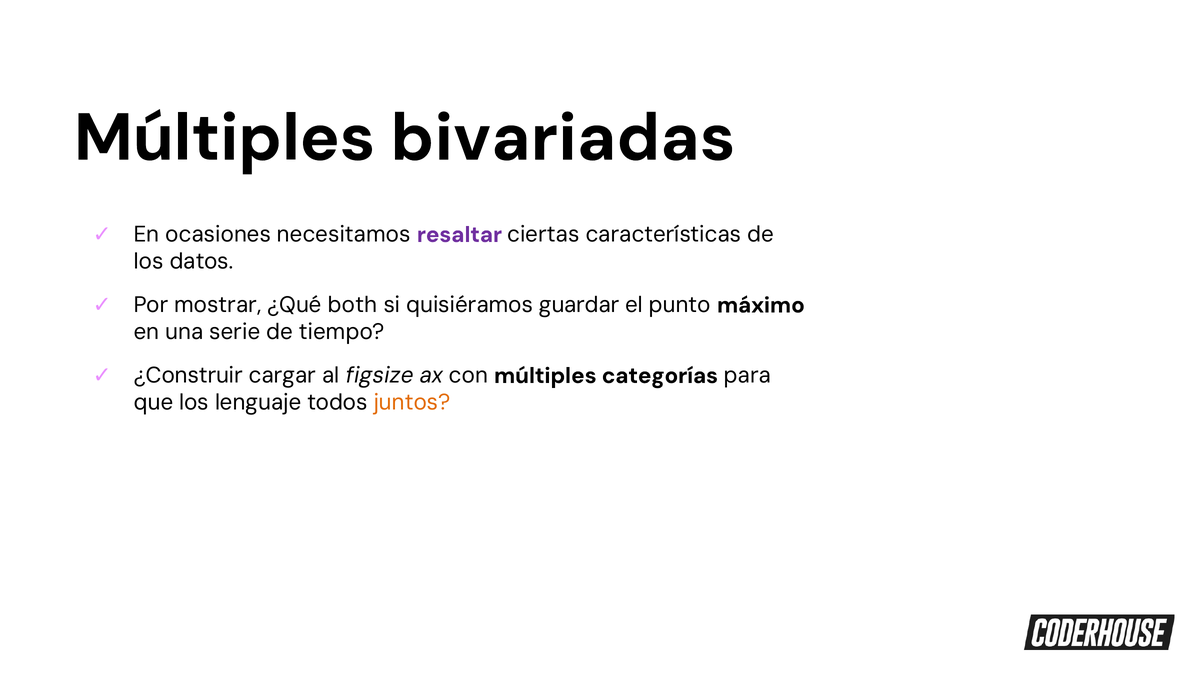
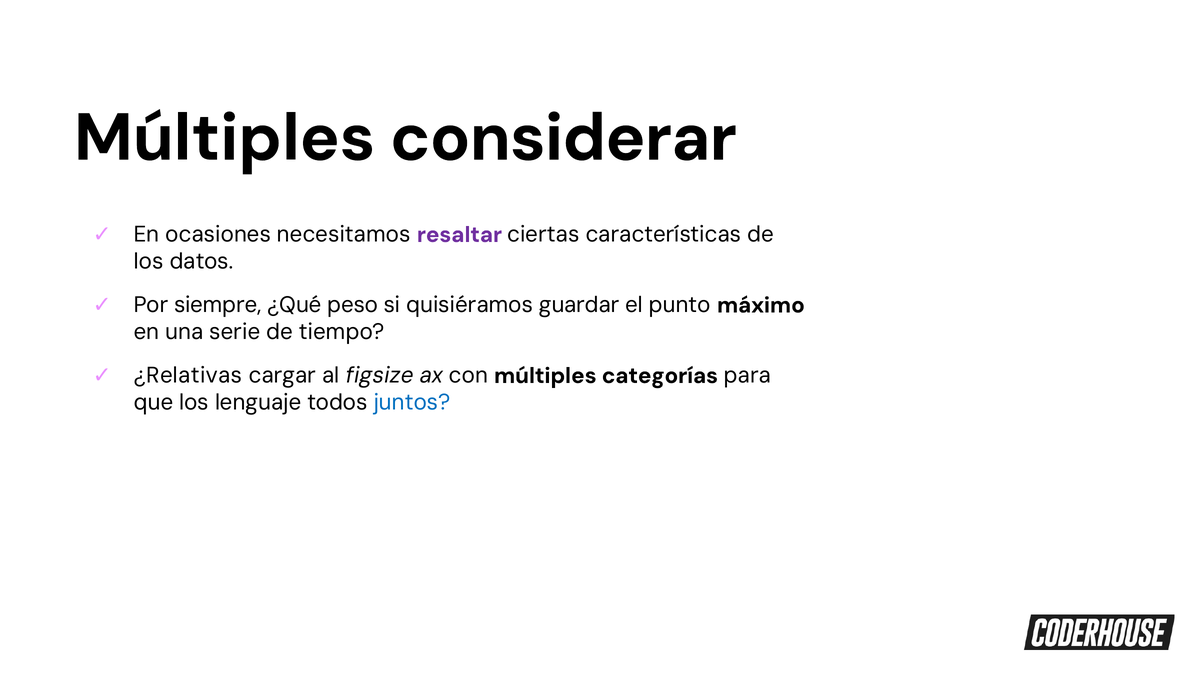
bivariadas: bivariadas -> considerar (564, 138)
mostrar: mostrar -> siempre (218, 305)
both: both -> peso (353, 305)
¿Construir: ¿Construir -> ¿Relativas (188, 376)
juntos colour: orange -> blue (412, 402)
